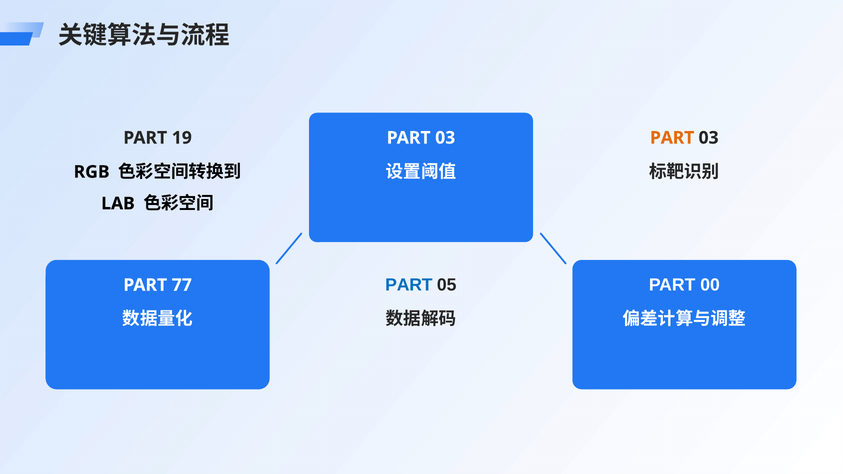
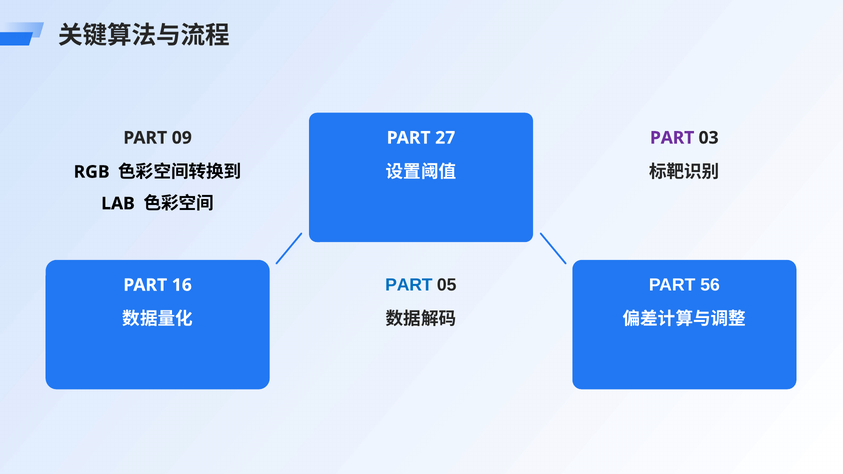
19: 19 -> 09 (182, 138)
03: 03 -> 27 (445, 138)
PART colour: orange -> purple (672, 138)
00: 00 -> 56 (710, 285)
77: 77 -> 16 (182, 285)
